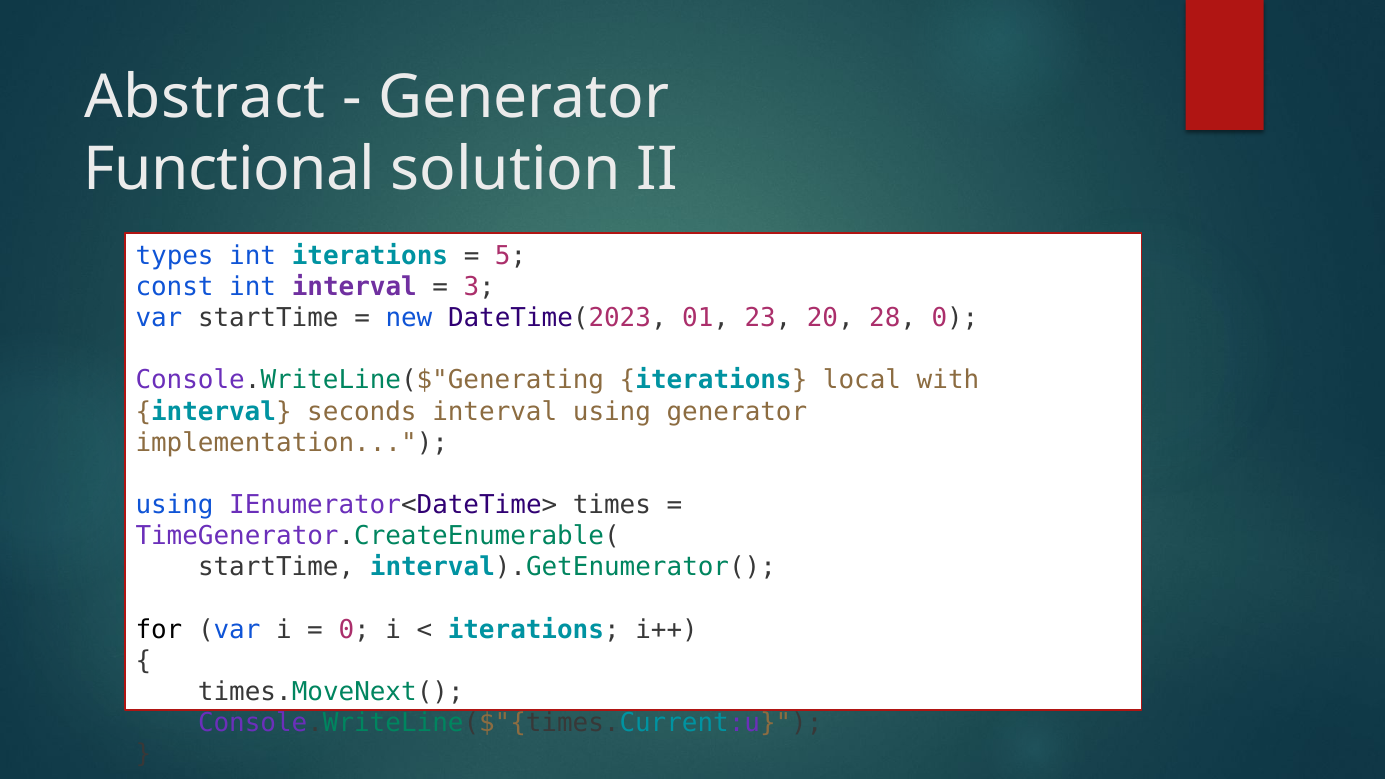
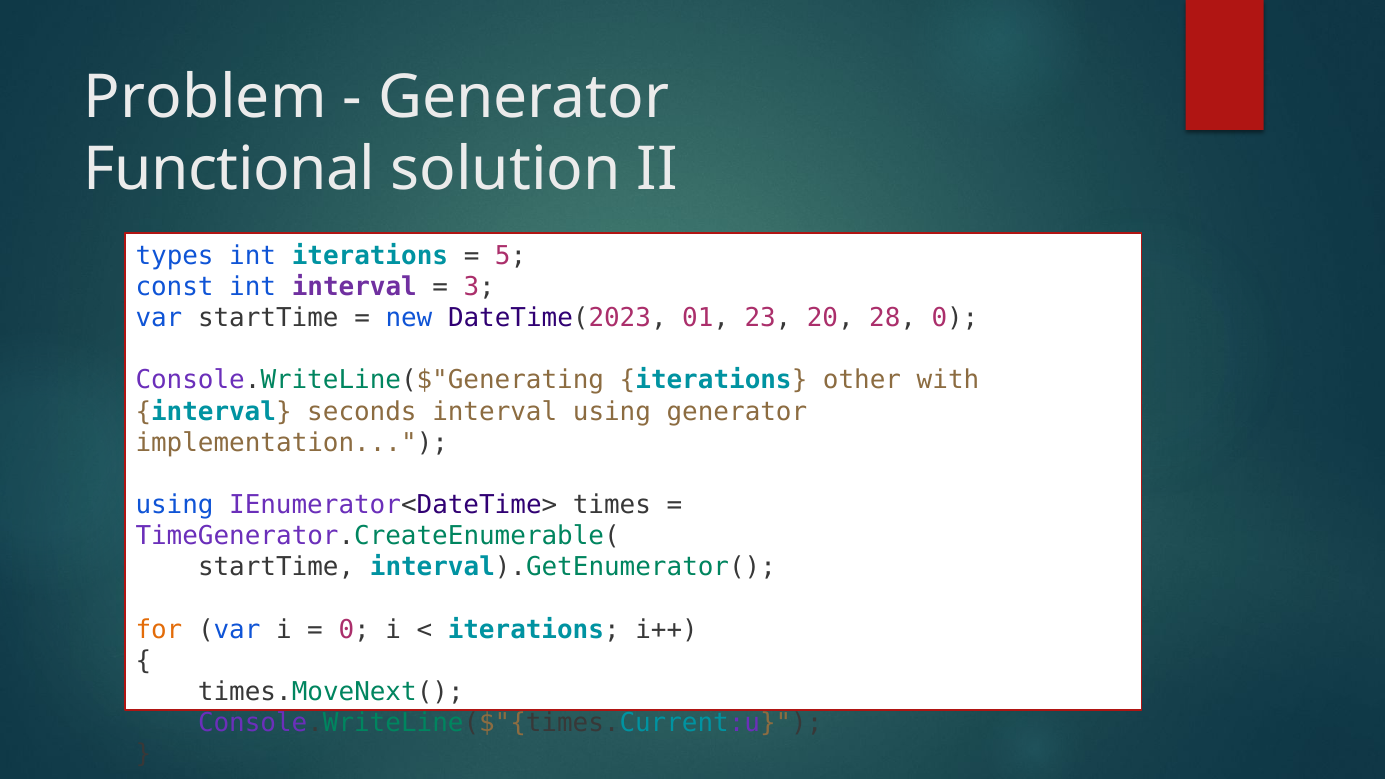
Abstract: Abstract -> Problem (205, 97)
local: local -> other (862, 380)
for colour: black -> orange (159, 630)
